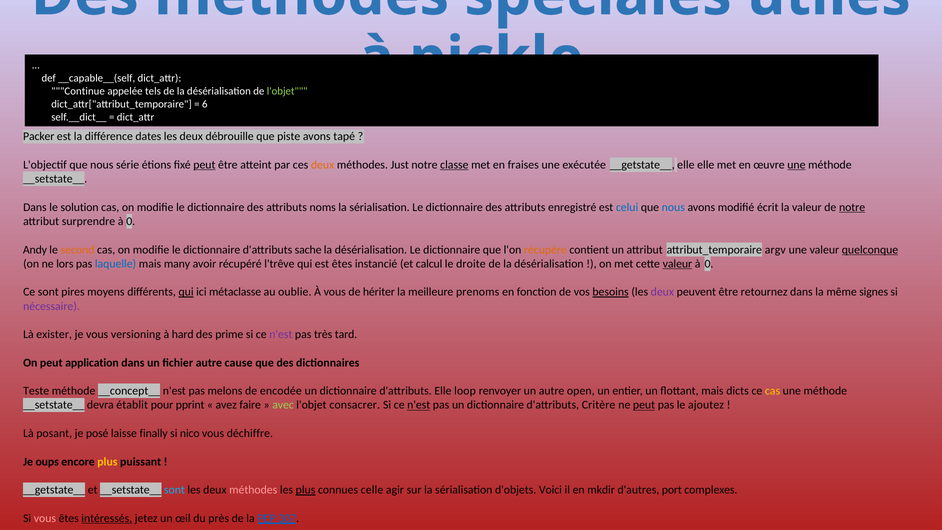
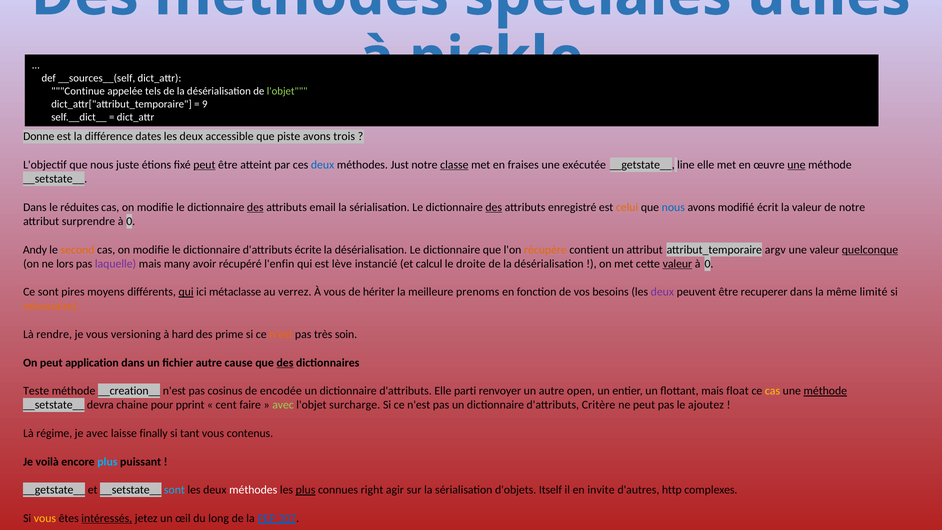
__capable__(self: __capable__(self -> __sources__(self (97, 78)
6: 6 -> 9 (205, 104)
Packer: Packer -> Donne (39, 137)
débrouille: débrouille -> accessible (230, 137)
tapé: tapé -> trois (344, 137)
série: série -> juste (128, 165)
deux colour: orange -> blue (323, 165)
__getstate__ elle: elle -> line (686, 165)
solution: solution -> réduites (80, 207)
des underline: none -> present (255, 207)
noms: noms -> email (323, 207)
des underline: none -> present (494, 207)
celui colour: blue -> orange (627, 207)
notre underline: present -> none (852, 207)
sache: sache -> écrite (308, 250)
laquelle colour: blue -> purple (116, 264)
l'trêve: l'trêve -> l'enfin (279, 264)
est êtes: êtes -> lève (342, 264)
oublie: oublie -> verrez (295, 292)
besoins underline: present -> none (611, 292)
retournez: retournez -> recuperer (764, 292)
signes: signes -> limité (874, 292)
nécessaire colour: purple -> orange (51, 306)
exister: exister -> rendre (54, 334)
n'est colour: purple -> orange (281, 334)
tard: tard -> soin (346, 334)
des underline: none -> present (285, 363)
__concept__: __concept__ -> __creation__ (129, 391)
melons: melons -> cosinus (225, 391)
loop: loop -> parti (465, 391)
dicts: dicts -> float (737, 391)
méthode underline: none -> present (825, 391)
établit: établit -> chaine (132, 405)
avez: avez -> cent (226, 405)
consacrer: consacrer -> surcharge (355, 405)
n'est underline: present -> none (419, 405)
peut underline: present -> none (644, 405)
posant: posant -> régime (54, 433)
je posé: posé -> avec (97, 433)
nico: nico -> tant (190, 433)
déchiffre: déchiffre -> contenus (250, 433)
oups: oups -> voilà (47, 462)
plus colour: yellow -> light blue (107, 462)
méthodes colour: pink -> white (253, 490)
celle: celle -> right (372, 490)
Voici: Voici -> Itself (550, 490)
mkdir: mkdir -> invite (601, 490)
port: port -> http (672, 490)
vous colour: pink -> yellow (45, 518)
près: près -> long (219, 518)
